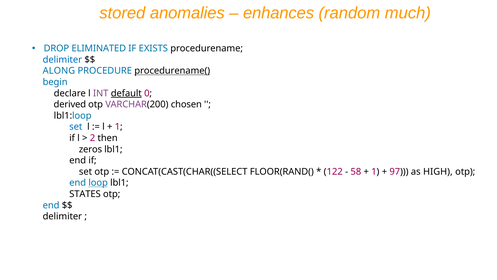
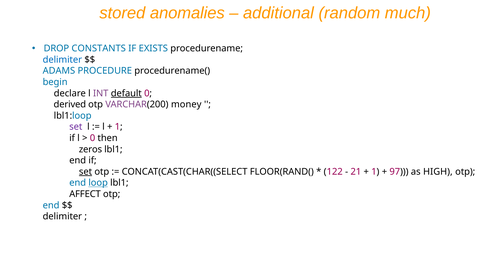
enhances: enhances -> additional (278, 13)
ELIMINATED: ELIMINATED -> CONSTANTS (99, 48)
ALONG: ALONG -> ADAMS (59, 71)
procedurename( underline: present -> none (172, 71)
chosen: chosen -> money (186, 104)
set colour: blue -> purple (76, 127)
2: 2 -> 0 (93, 138)
set underline: none -> present (86, 171)
58: 58 -> 21 (356, 171)
STATES: STATES -> AFFECT (85, 194)
